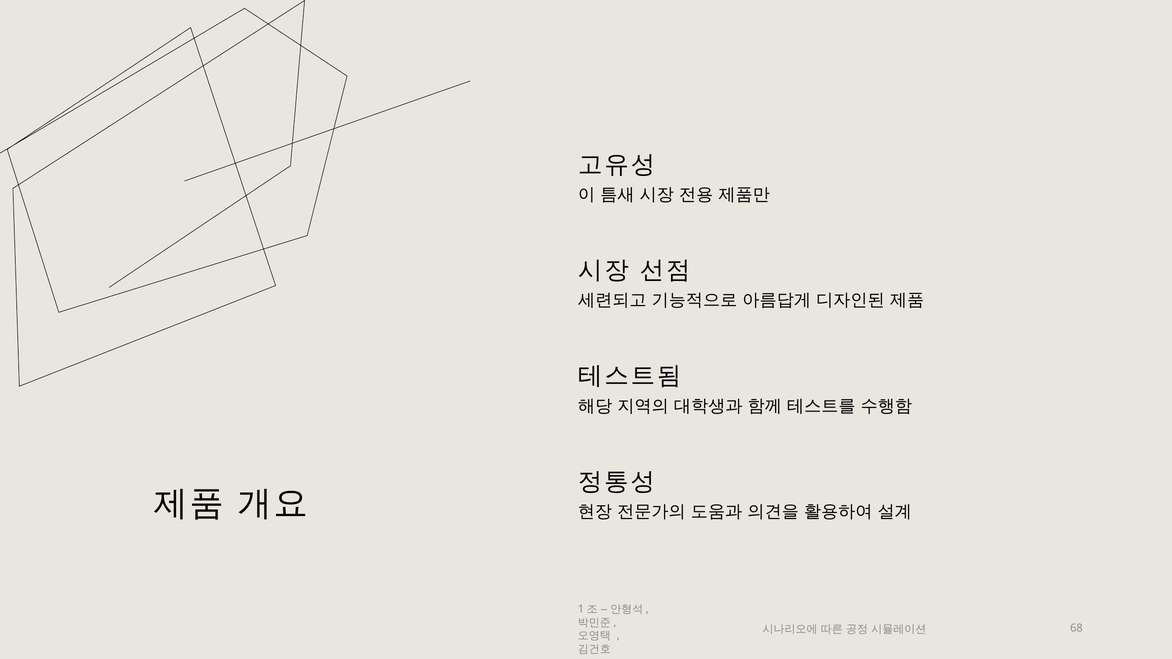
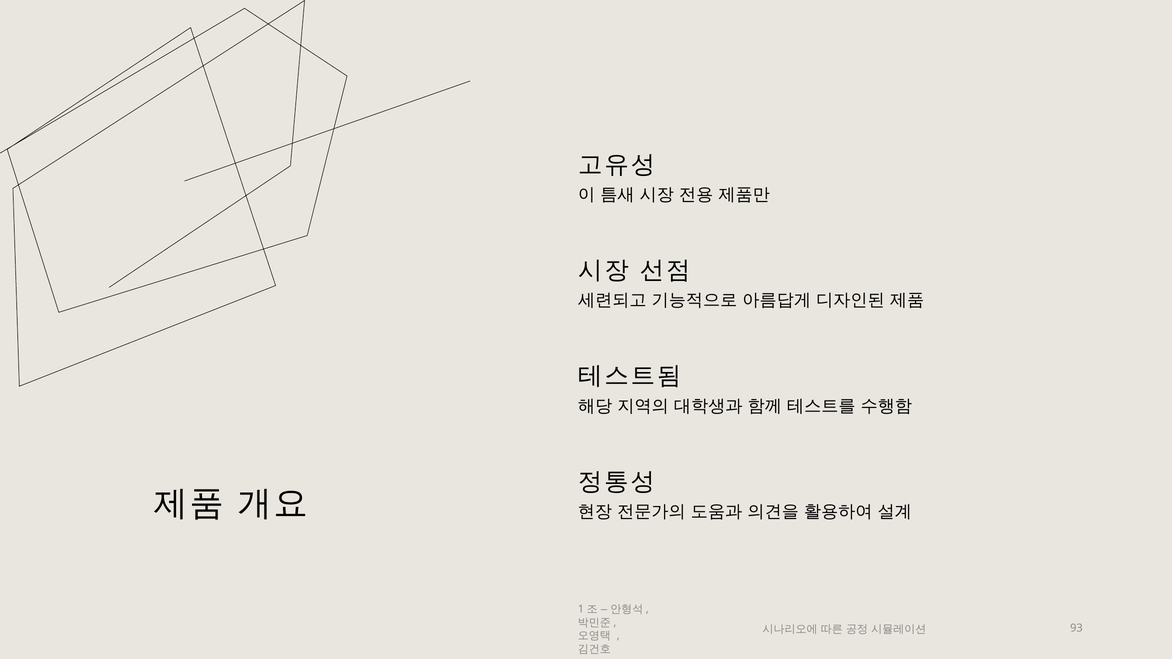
68: 68 -> 93 (1076, 628)
